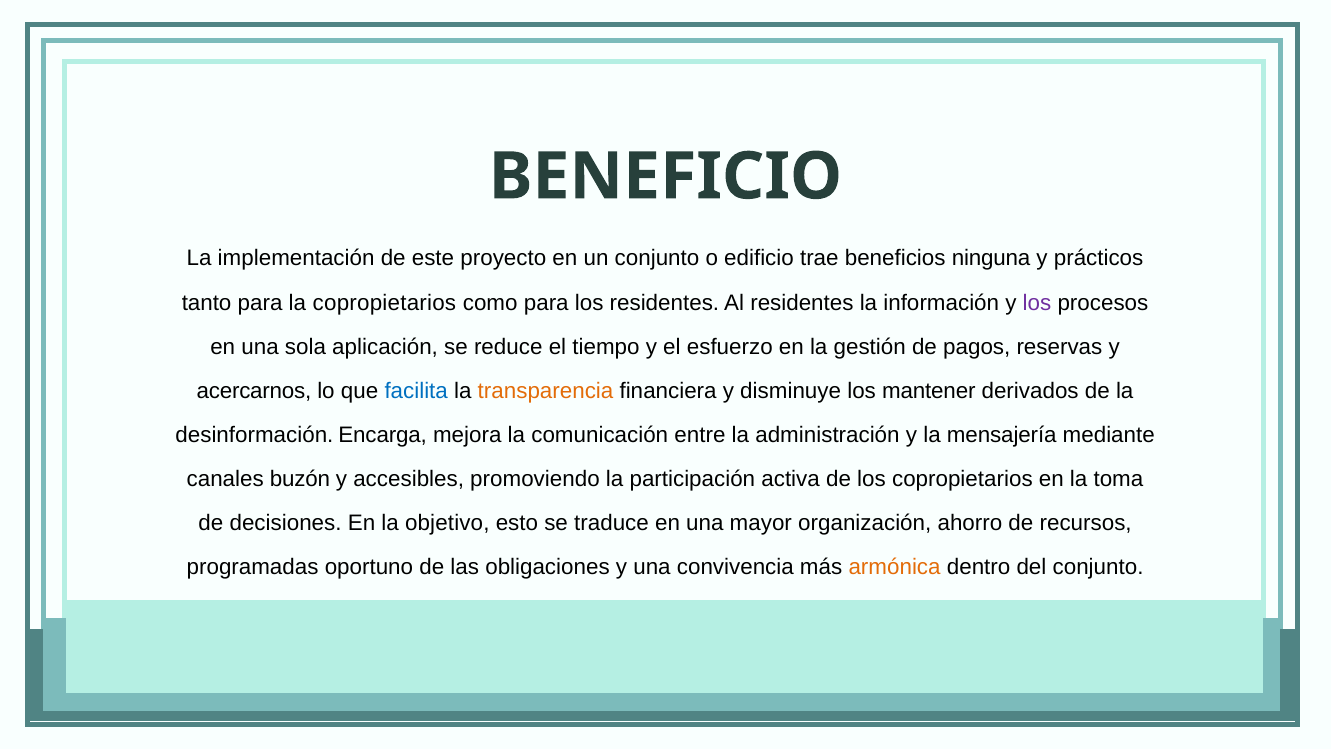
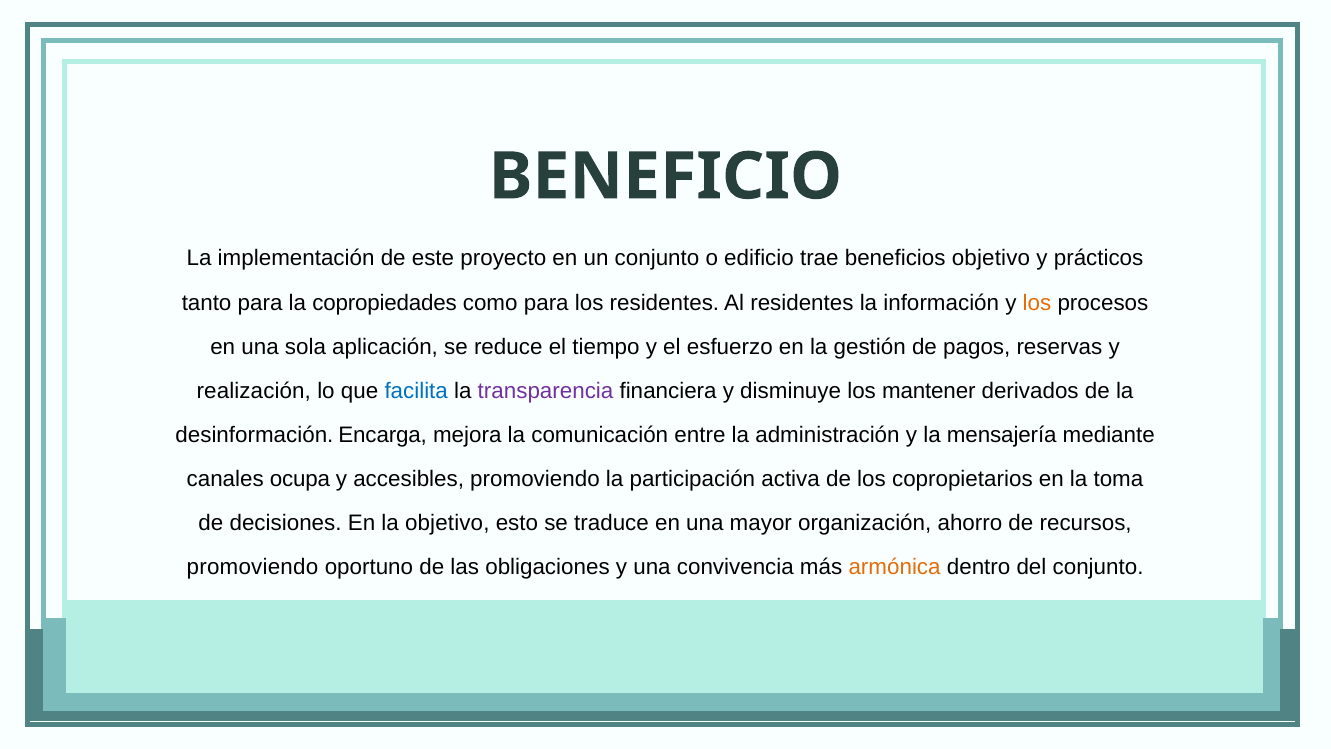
beneficios ninguna: ninguna -> objetivo (991, 259)
la copropietarios: copropietarios -> copropiedades (385, 303)
los colour: purple -> orange (1037, 303)
acercarnos: acercarnos -> realización (254, 391)
transparencia colour: orange -> purple (546, 391)
buzón: buzón -> ocupa (300, 479)
programadas: programadas -> promoviendo (252, 567)
